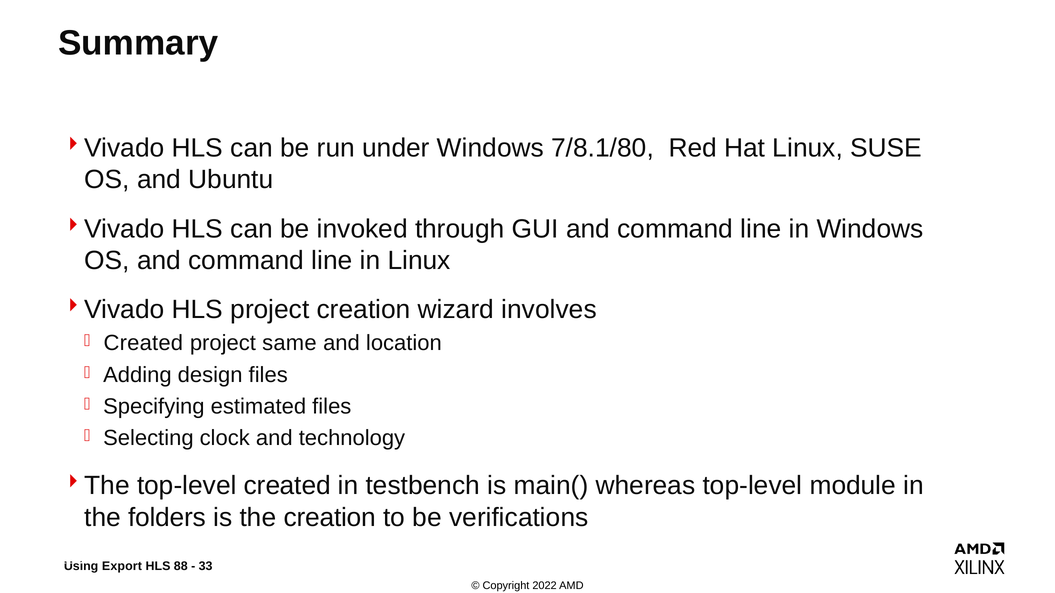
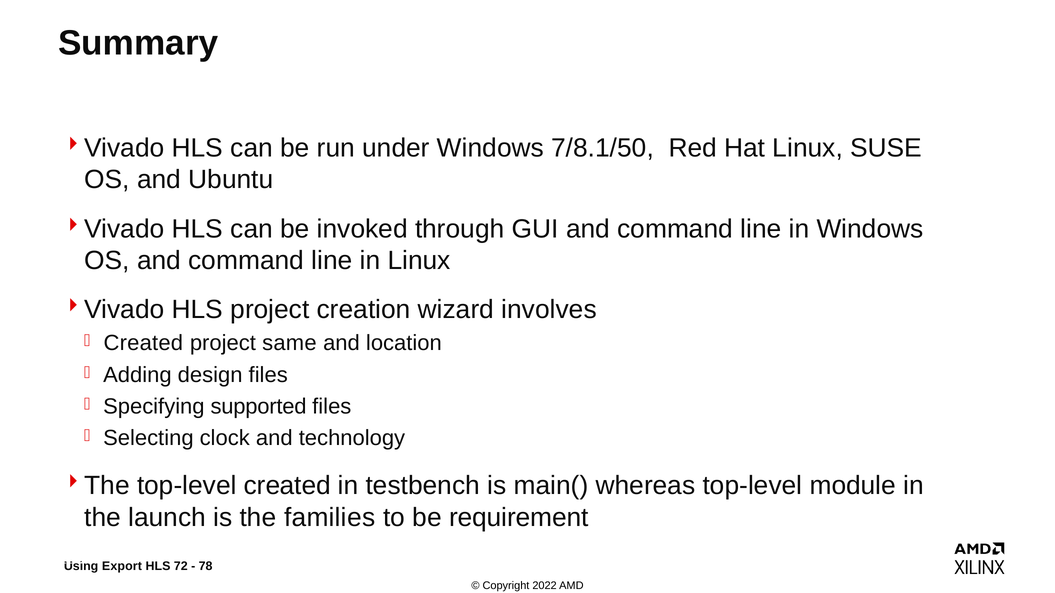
7/8.1/80: 7/8.1/80 -> 7/8.1/50 (603, 148)
estimated: estimated -> supported (259, 407)
folders: folders -> launch (167, 518)
the creation: creation -> families (330, 518)
verifications: verifications -> requirement (519, 518)
88: 88 -> 72 (181, 567)
33: 33 -> 78 (206, 567)
